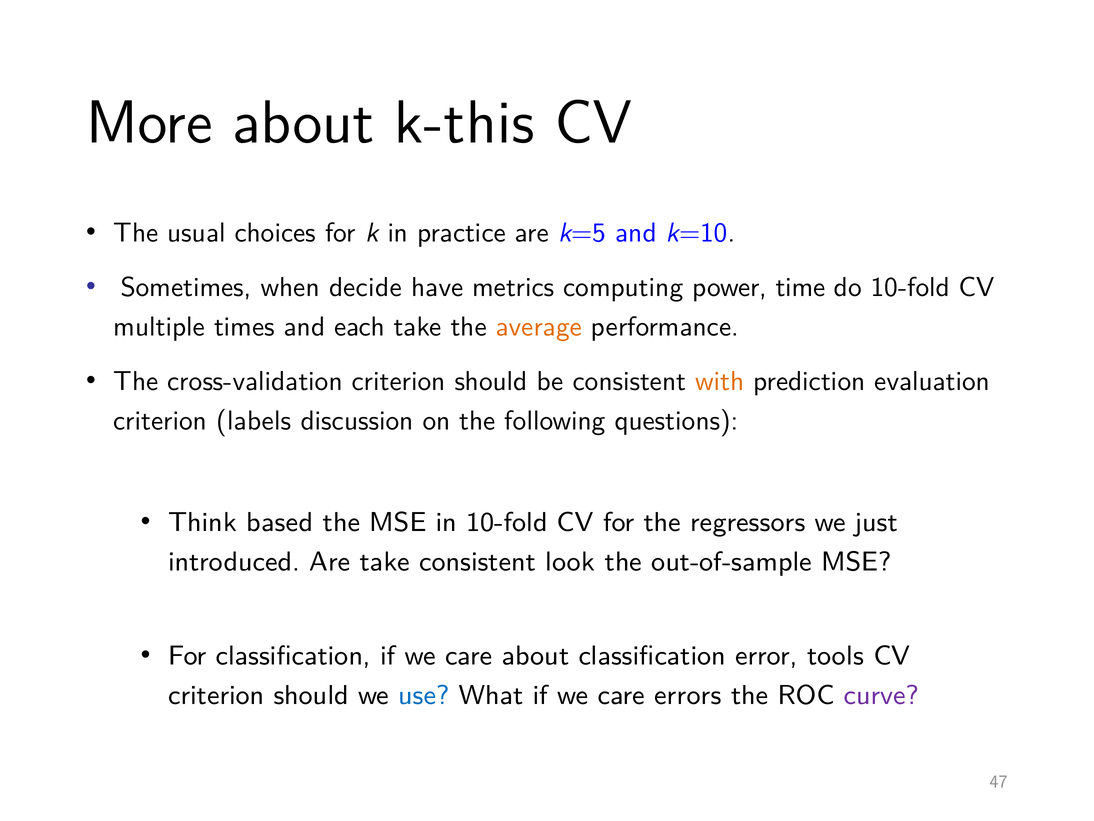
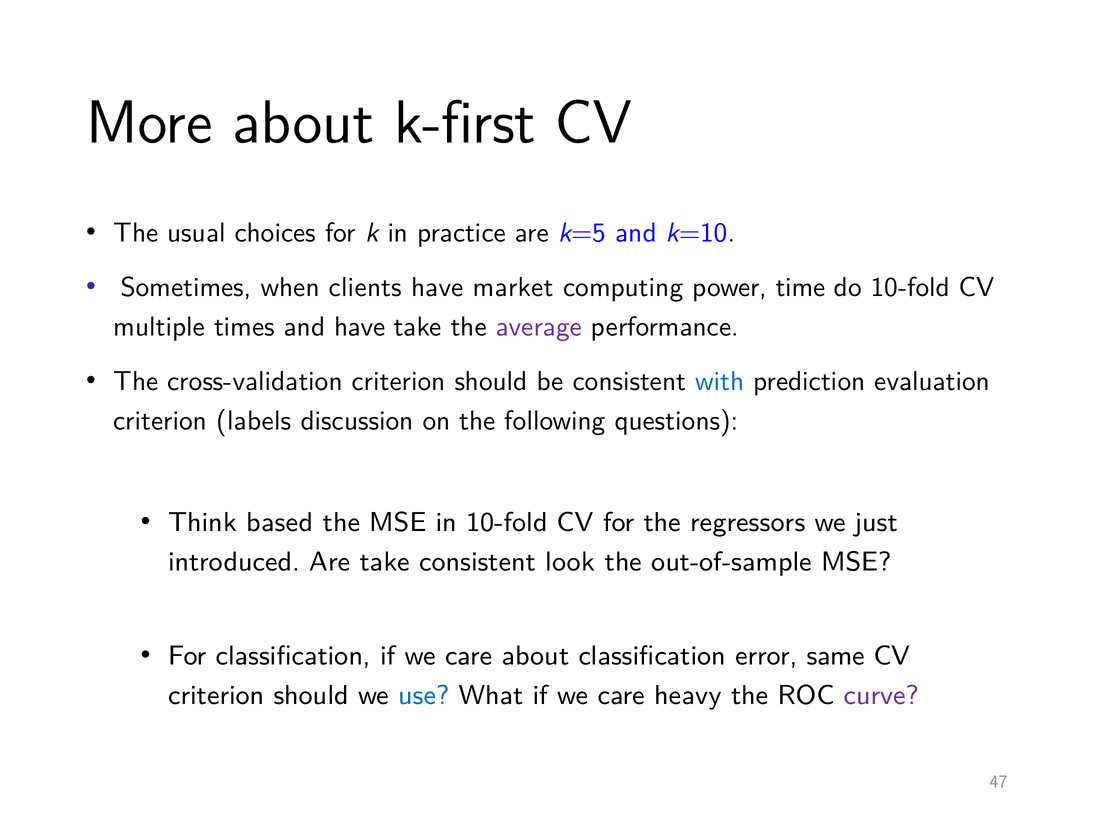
k-this: k-this -> k-first (465, 123)
decide: decide -> clients (365, 287)
metrics: metrics -> market (513, 287)
and each: each -> have (360, 327)
average colour: orange -> purple (539, 327)
with colour: orange -> blue (720, 381)
tools: tools -> same (836, 655)
errors: errors -> heavy (688, 695)
